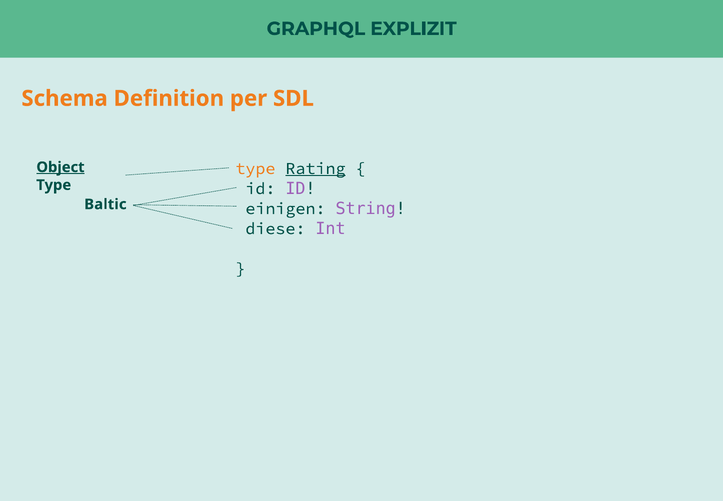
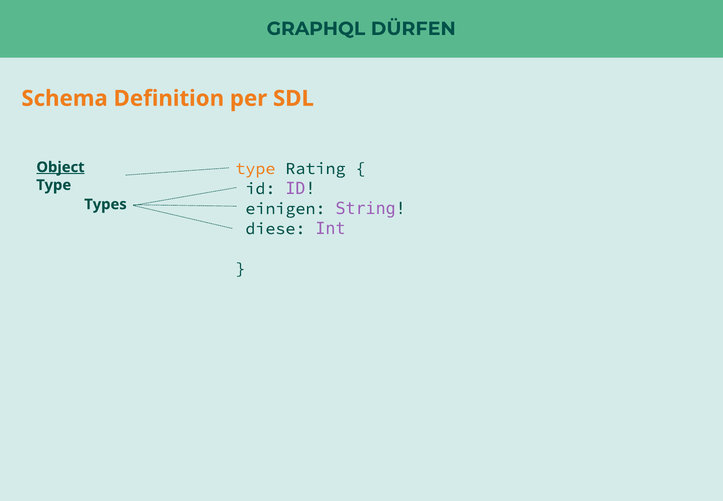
EXPLIZIT: EXPLIZIT -> DÜRFEN (413, 29)
Rating underline: present -> none (315, 168)
Baltic: Baltic -> Types (105, 204)
